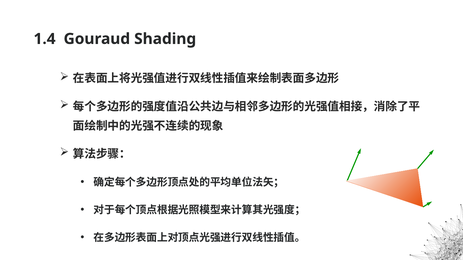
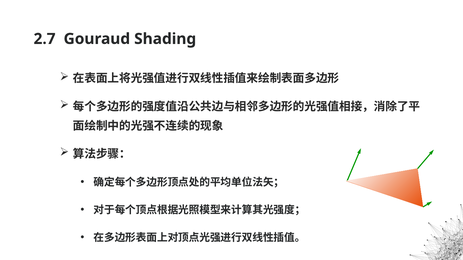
1.4: 1.4 -> 2.7 (45, 39)
